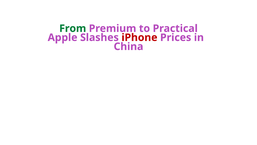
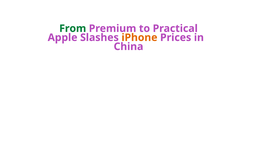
iPhone colour: red -> orange (139, 37)
